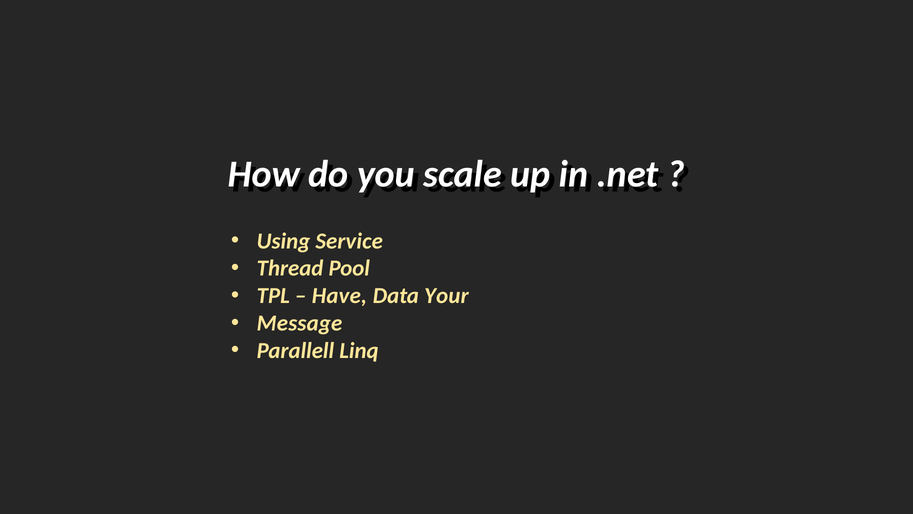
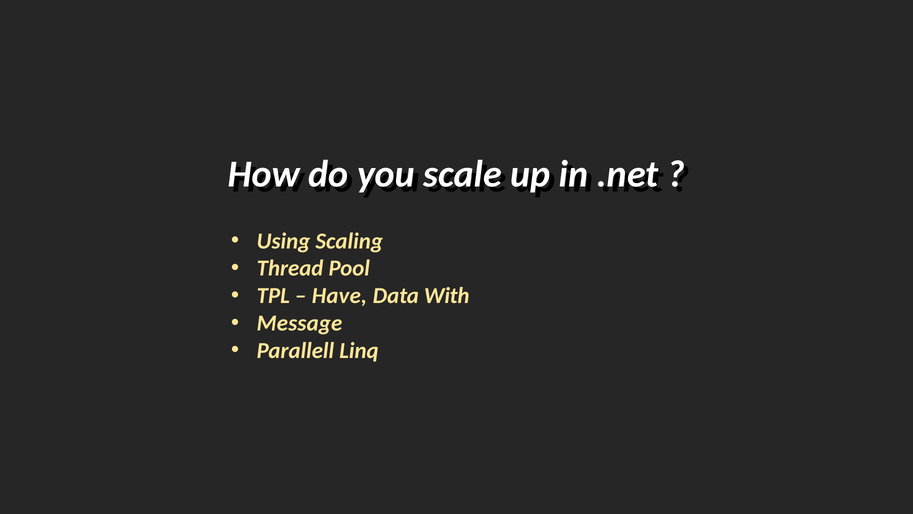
Service: Service -> Scaling (349, 241)
Your: Your -> With (447, 296)
